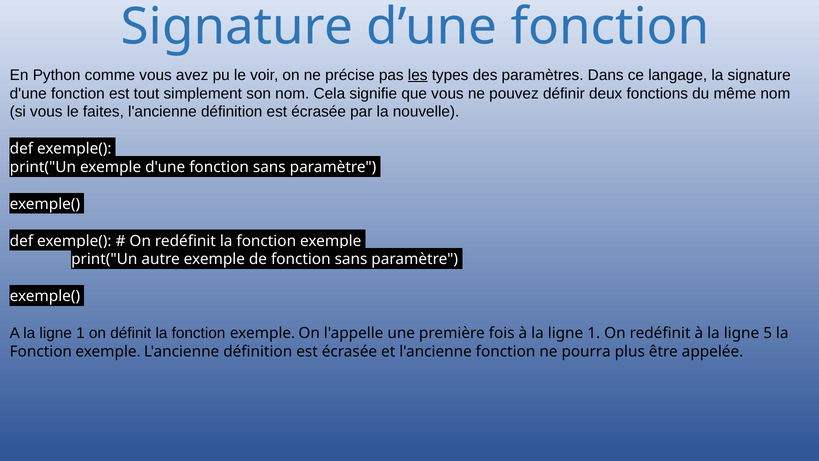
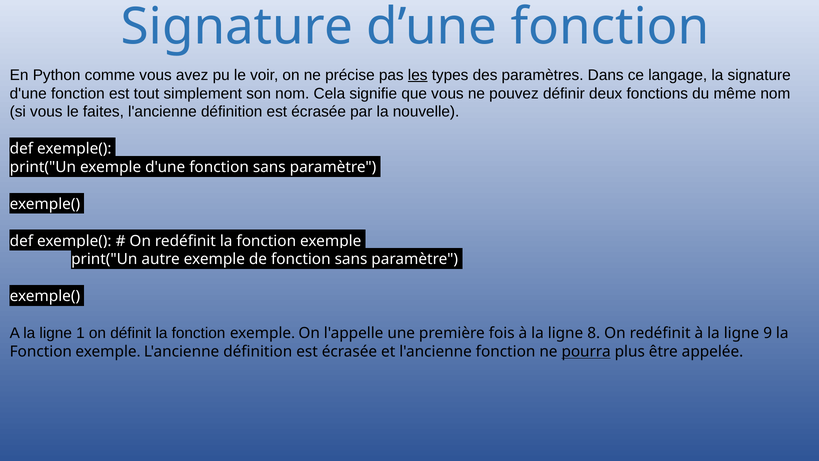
à la ligne 1: 1 -> 8 (594, 333)
5: 5 -> 9 (768, 333)
pourra underline: none -> present (586, 351)
